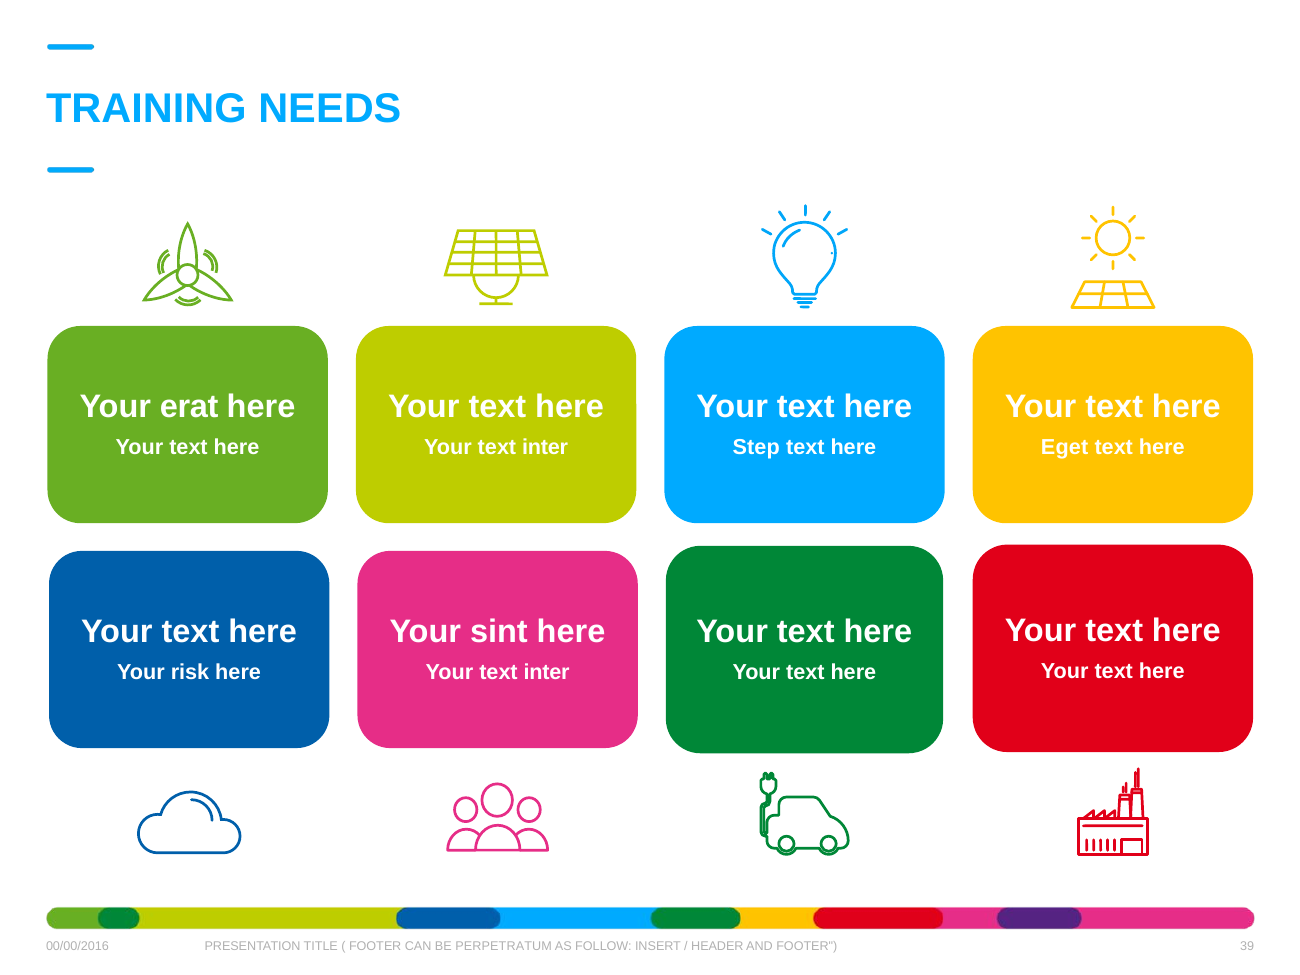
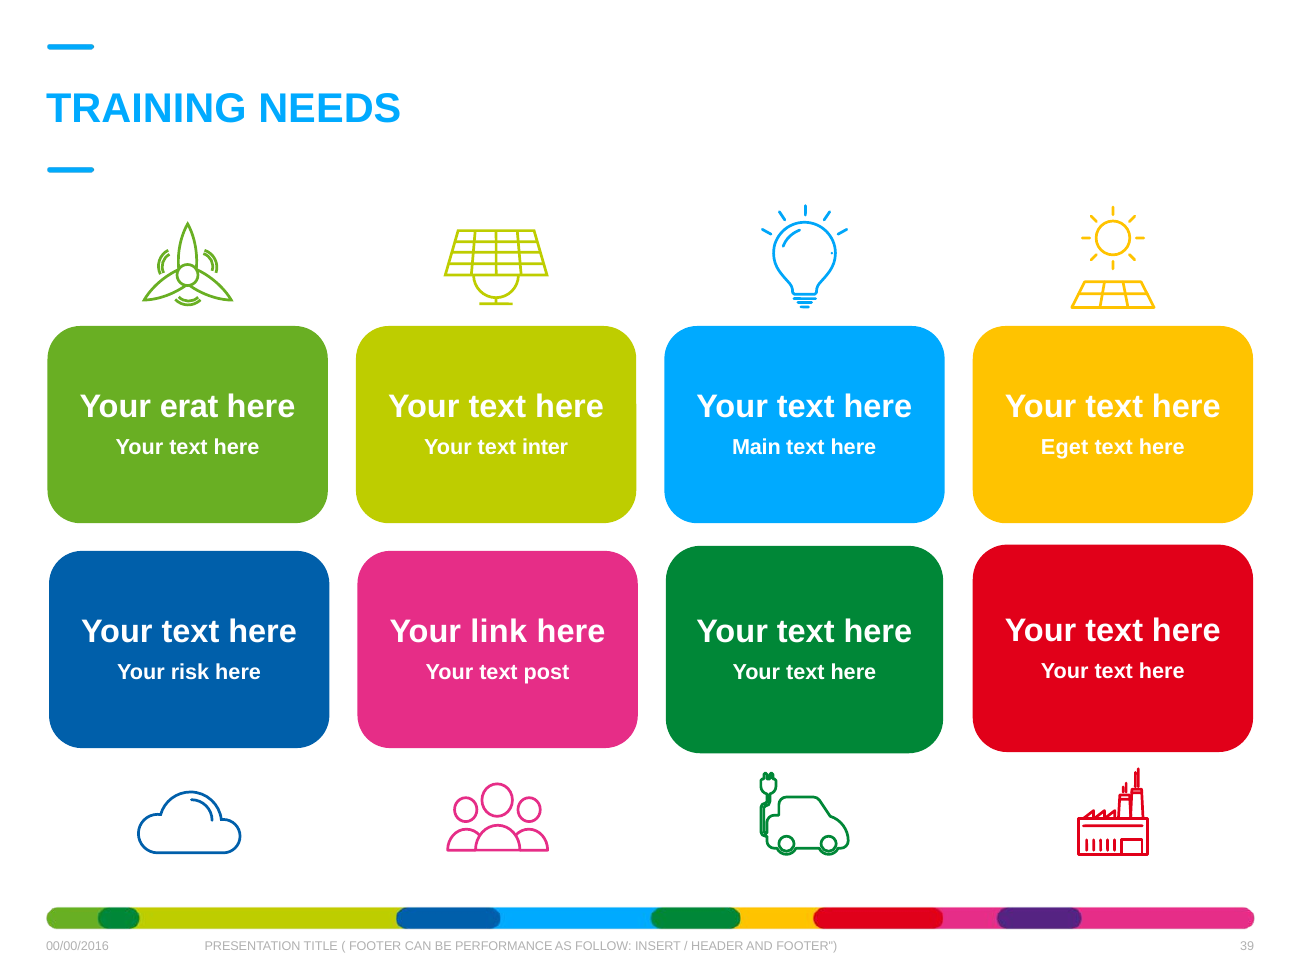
Step: Step -> Main (756, 448)
sint: sint -> link (499, 632)
inter: inter -> post (546, 673)
PERPETRATUM: PERPETRATUM -> PERFORMANCE (504, 946)
